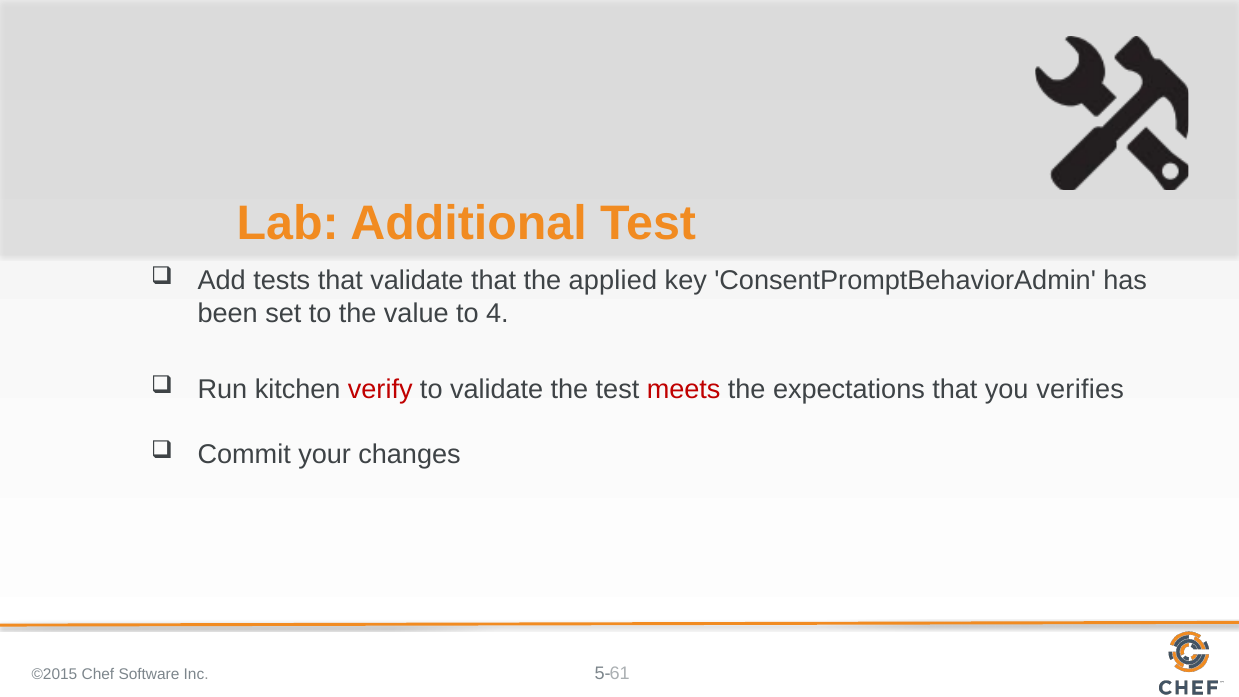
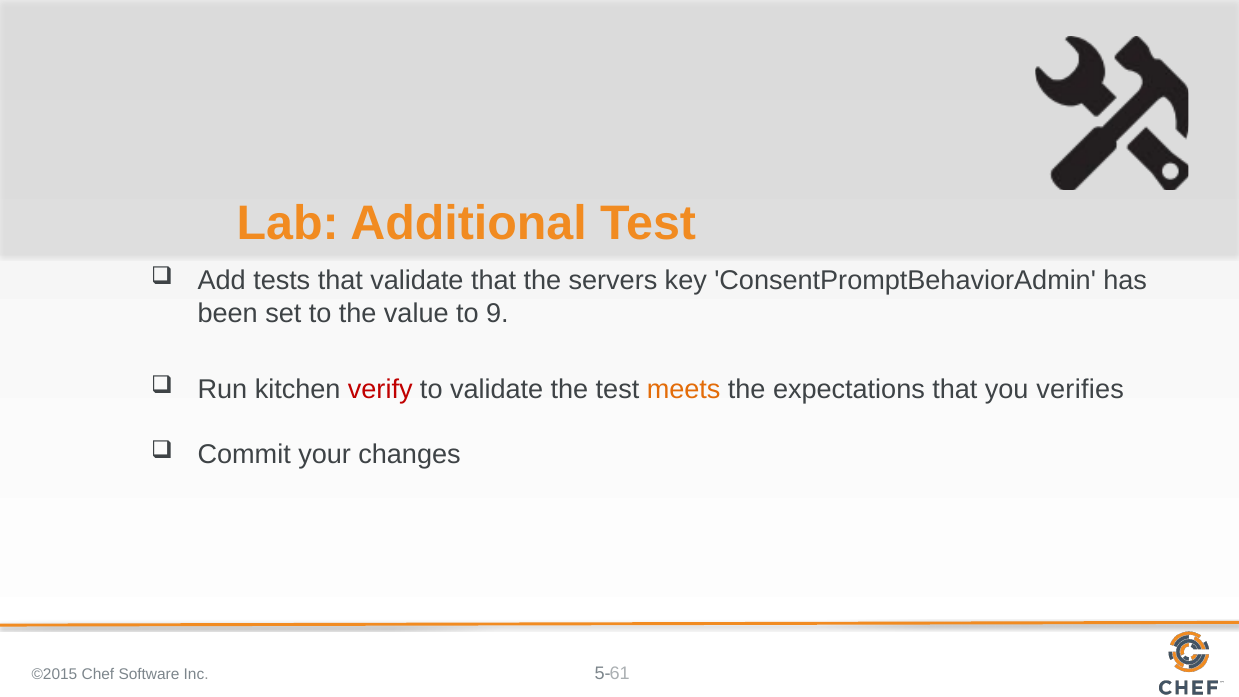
applied: applied -> servers (613, 281)
4: 4 -> 9 (497, 313)
meets colour: red -> orange (684, 389)
